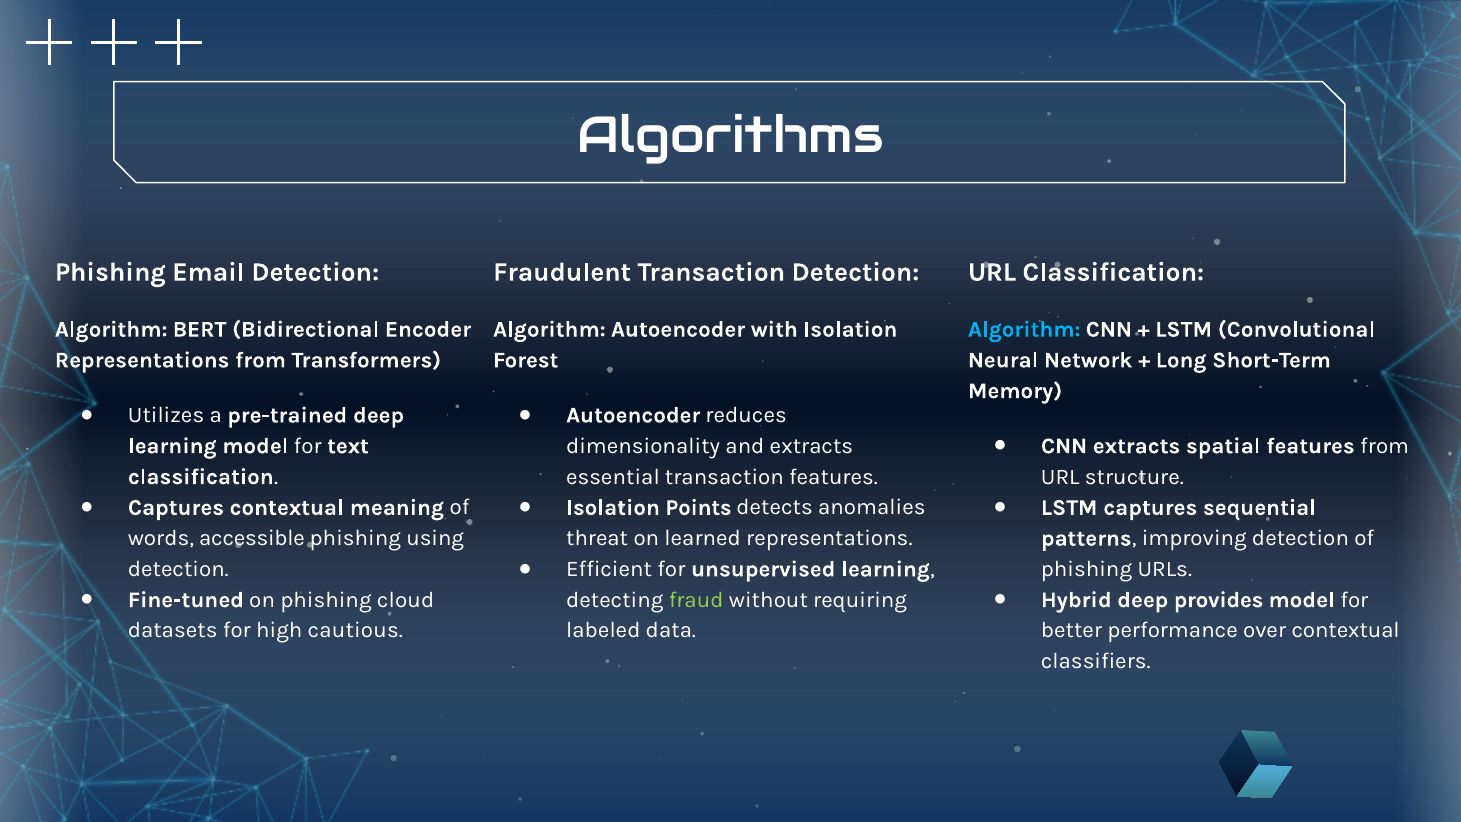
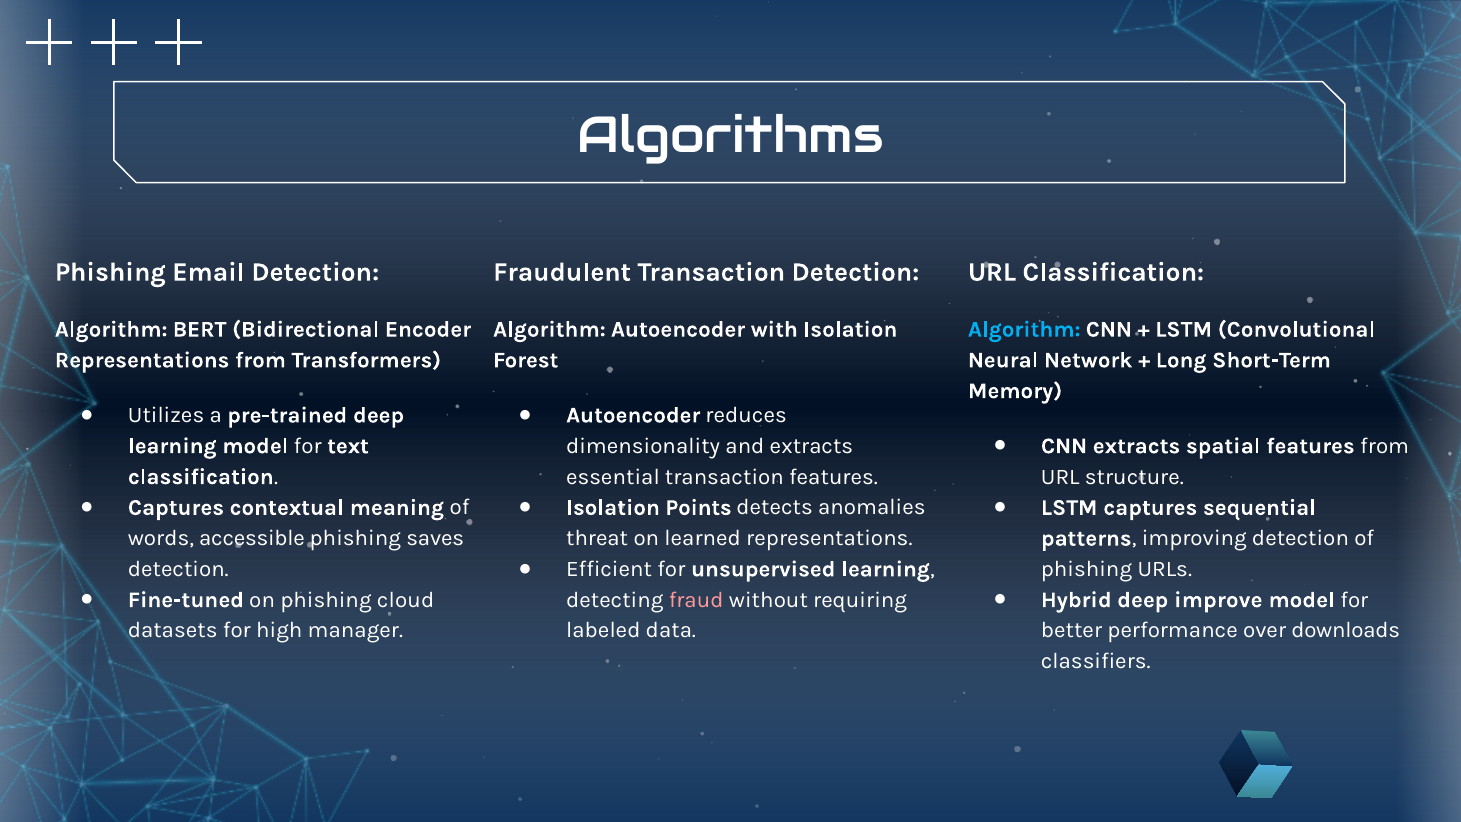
using: using -> saves (435, 538)
provides: provides -> improve (1218, 600)
fraud colour: light green -> pink (696, 600)
cautious: cautious -> manager (355, 630)
over contextual: contextual -> downloads (1346, 630)
